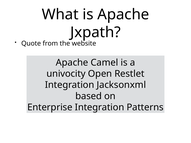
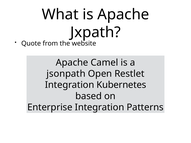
univocity: univocity -> jsonpath (66, 74)
Jacksonxml: Jacksonxml -> Kubernetes (121, 85)
